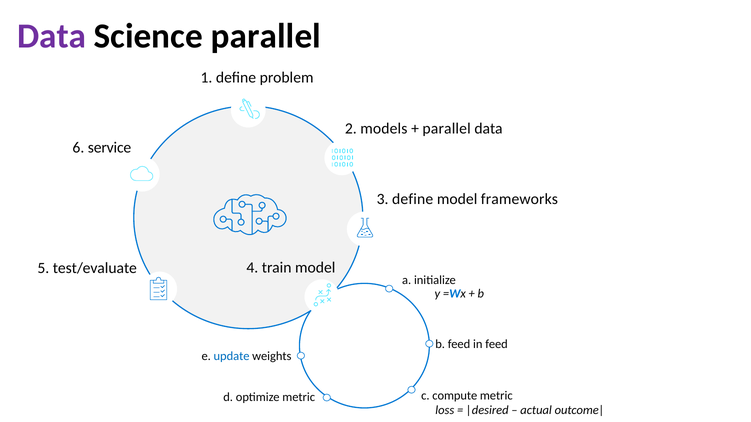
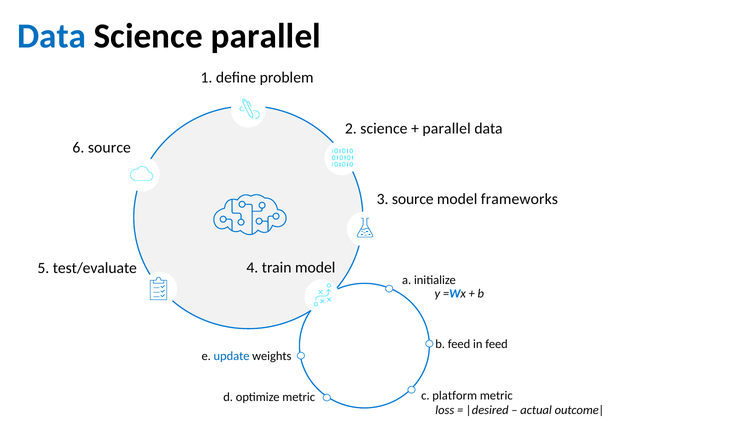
Data colour: purple -> blue (52, 36)
2 models: models -> science (384, 129)
6 service: service -> source (109, 148)
3 define: define -> source (413, 199)
compute: compute -> platform (455, 396)
